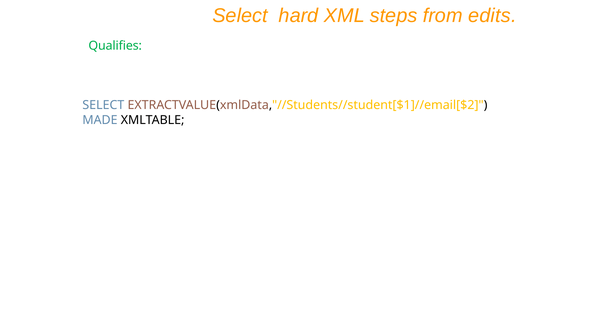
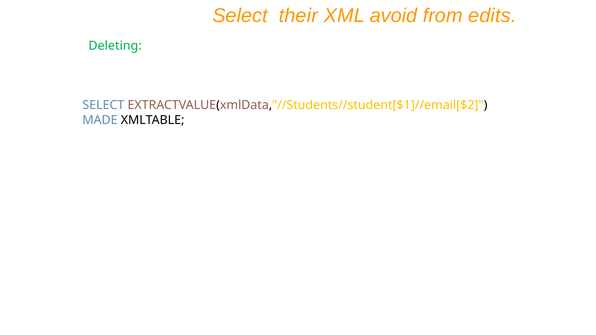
hard: hard -> their (298, 16)
steps: steps -> avoid (394, 16)
Qualifies: Qualifies -> Deleting (115, 46)
